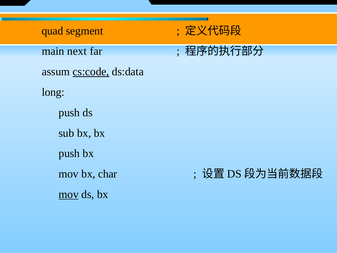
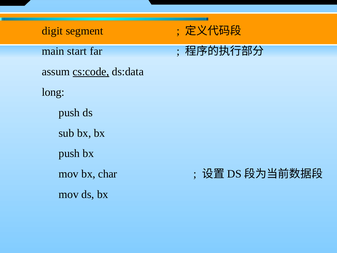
quad: quad -> digit (52, 31)
next: next -> start (77, 51)
mov underline: present -> none (69, 194)
